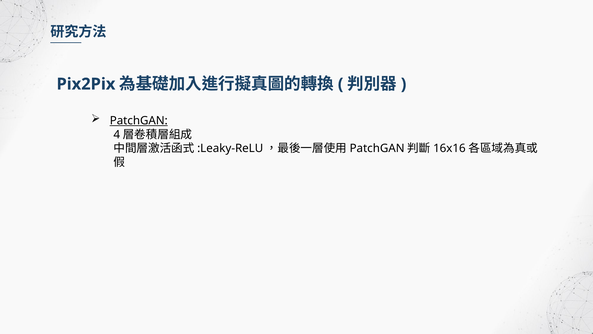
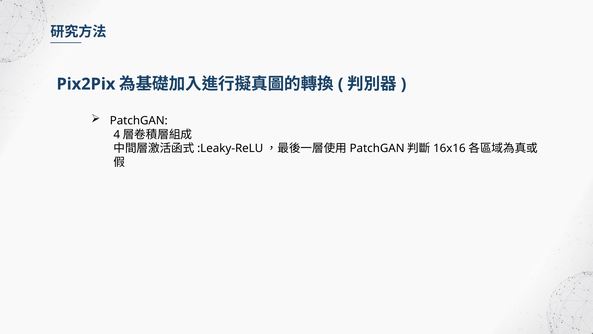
PatchGAN underline: present -> none (139, 121)
